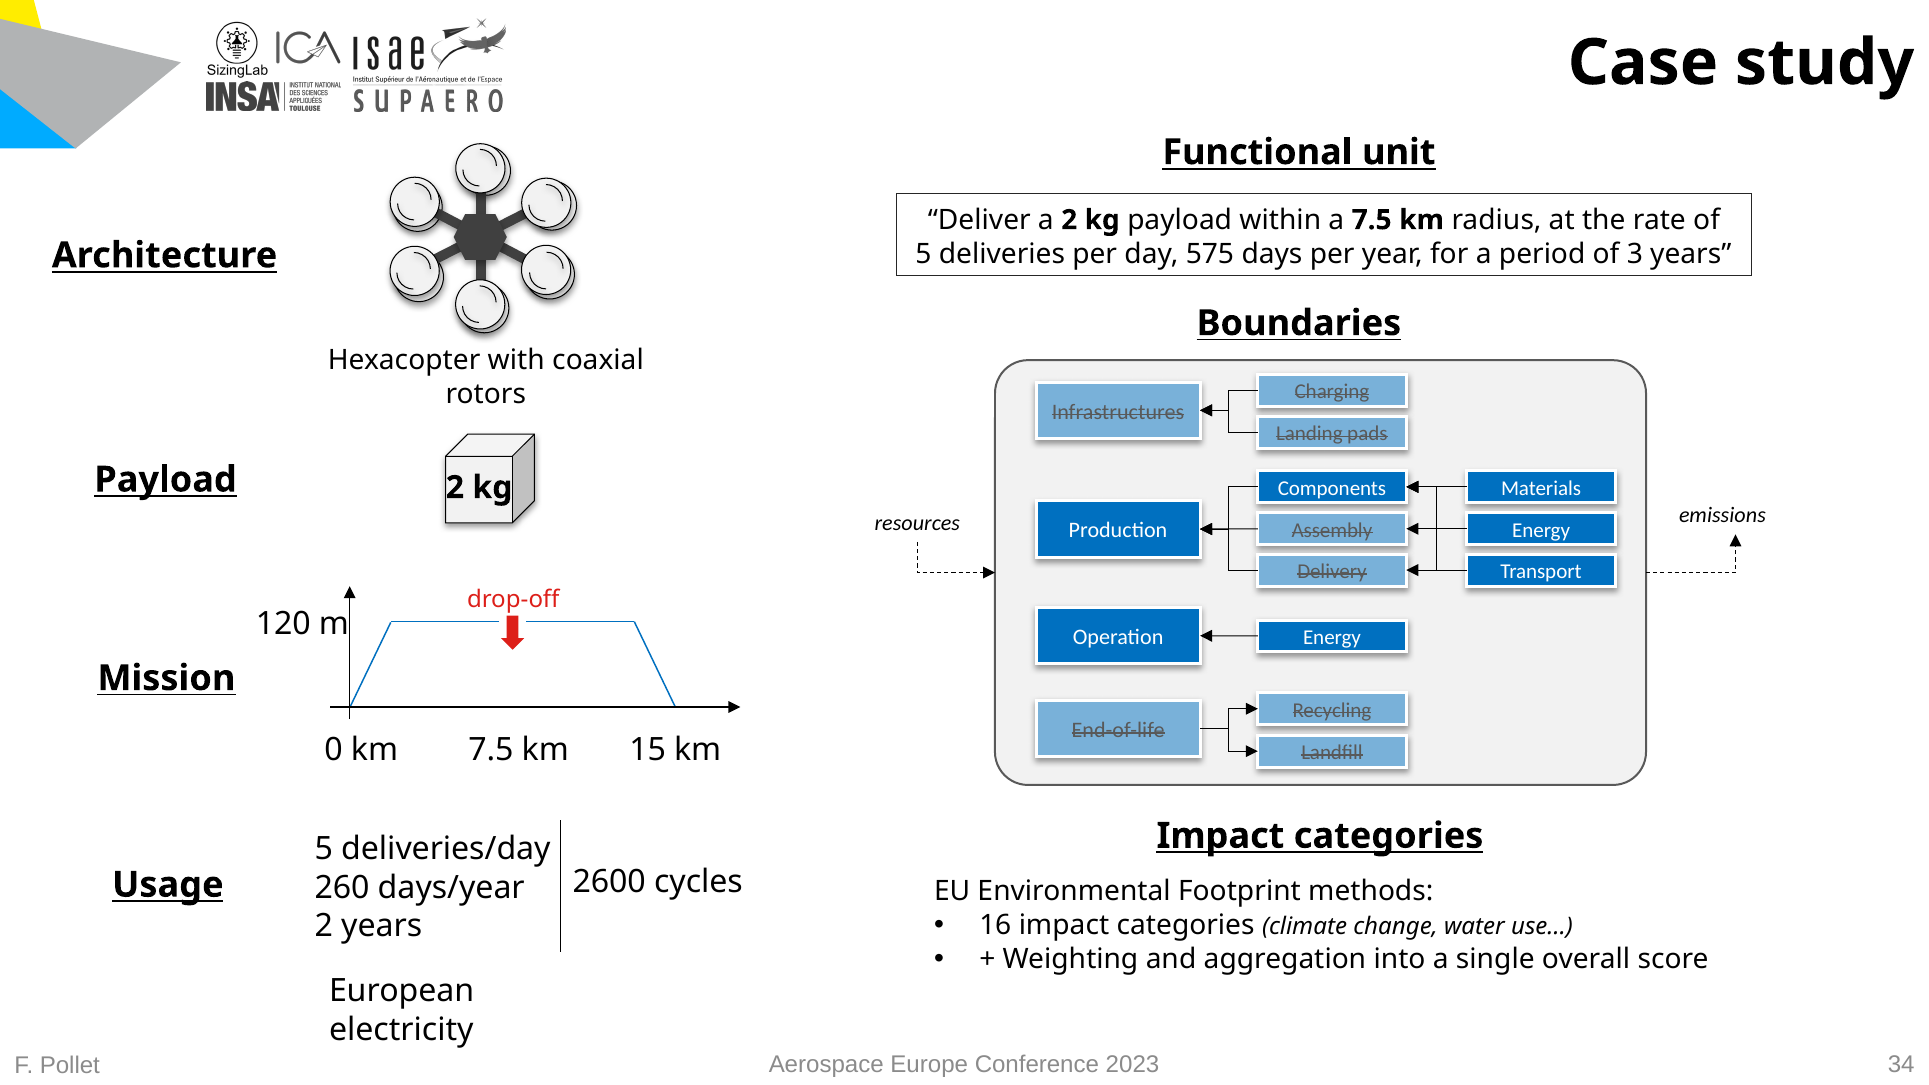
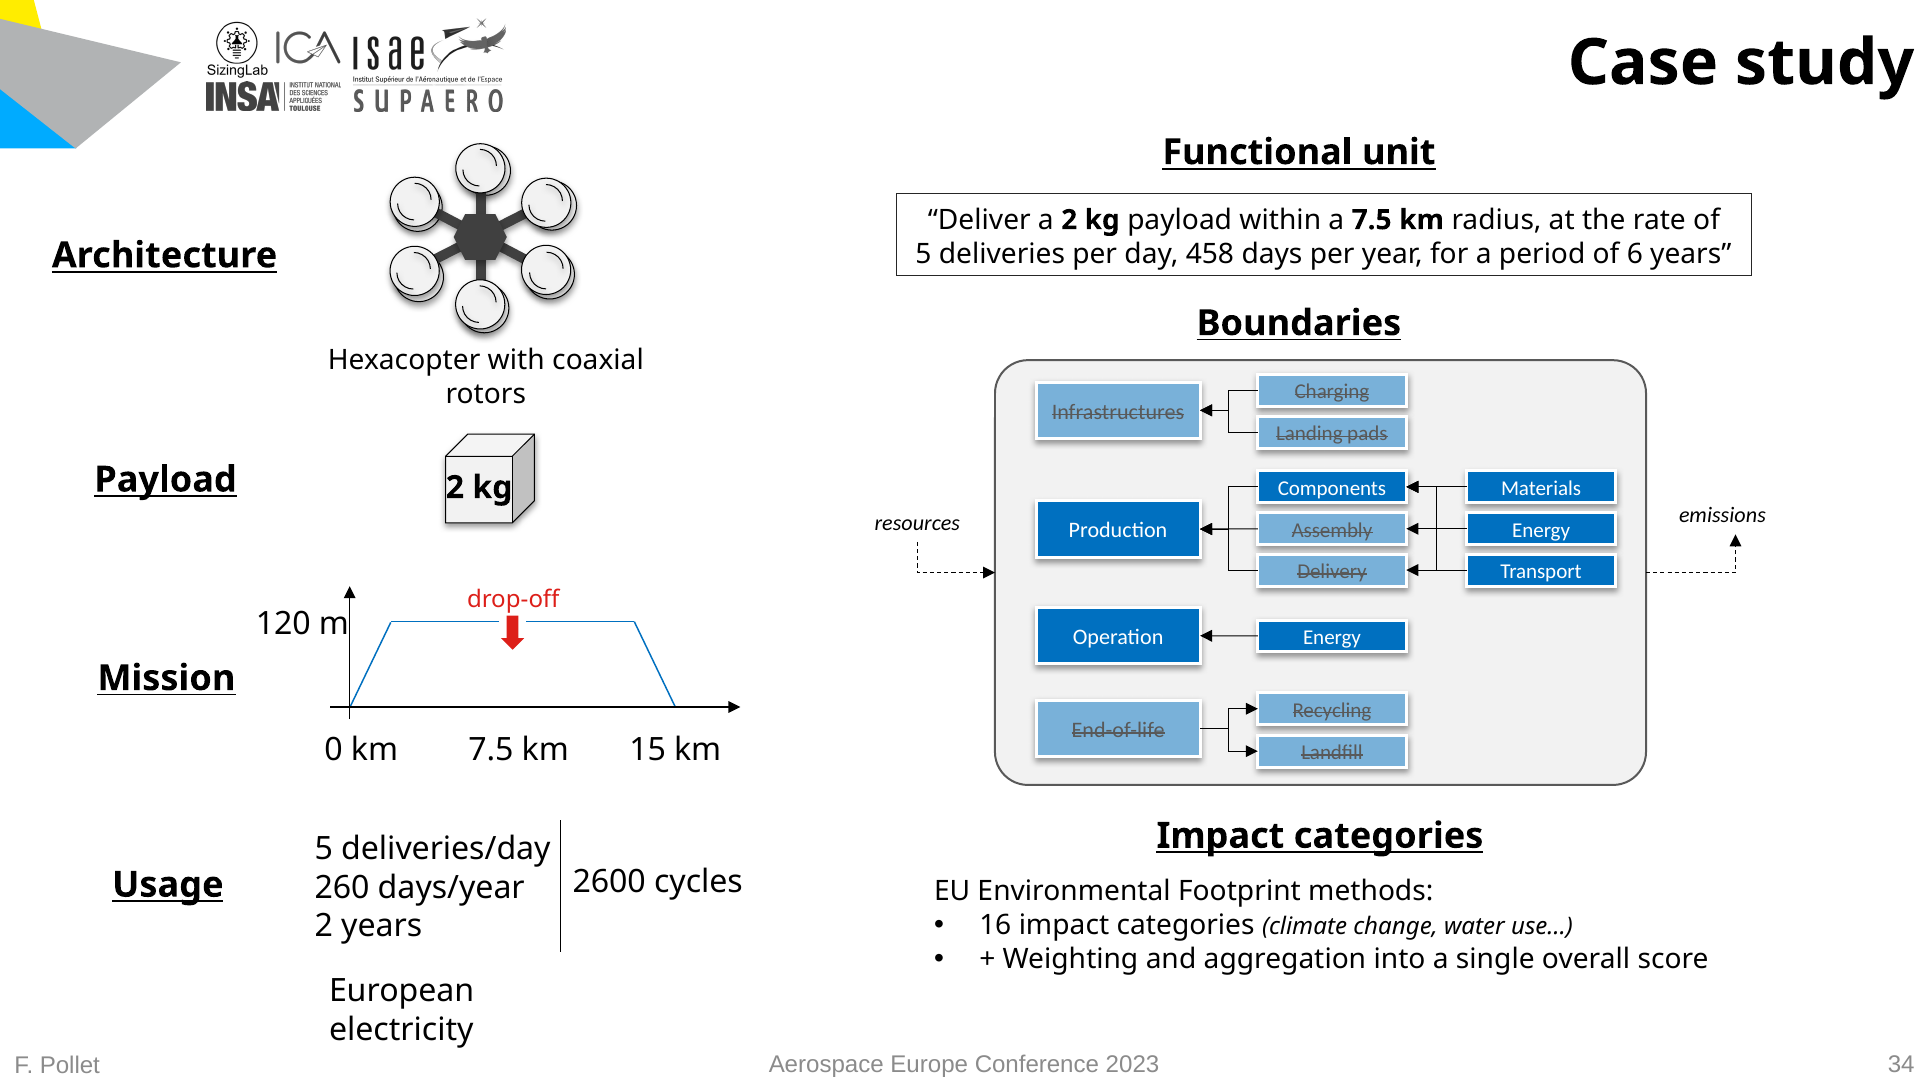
575: 575 -> 458 (1210, 254)
3: 3 -> 6 (1635, 254)
